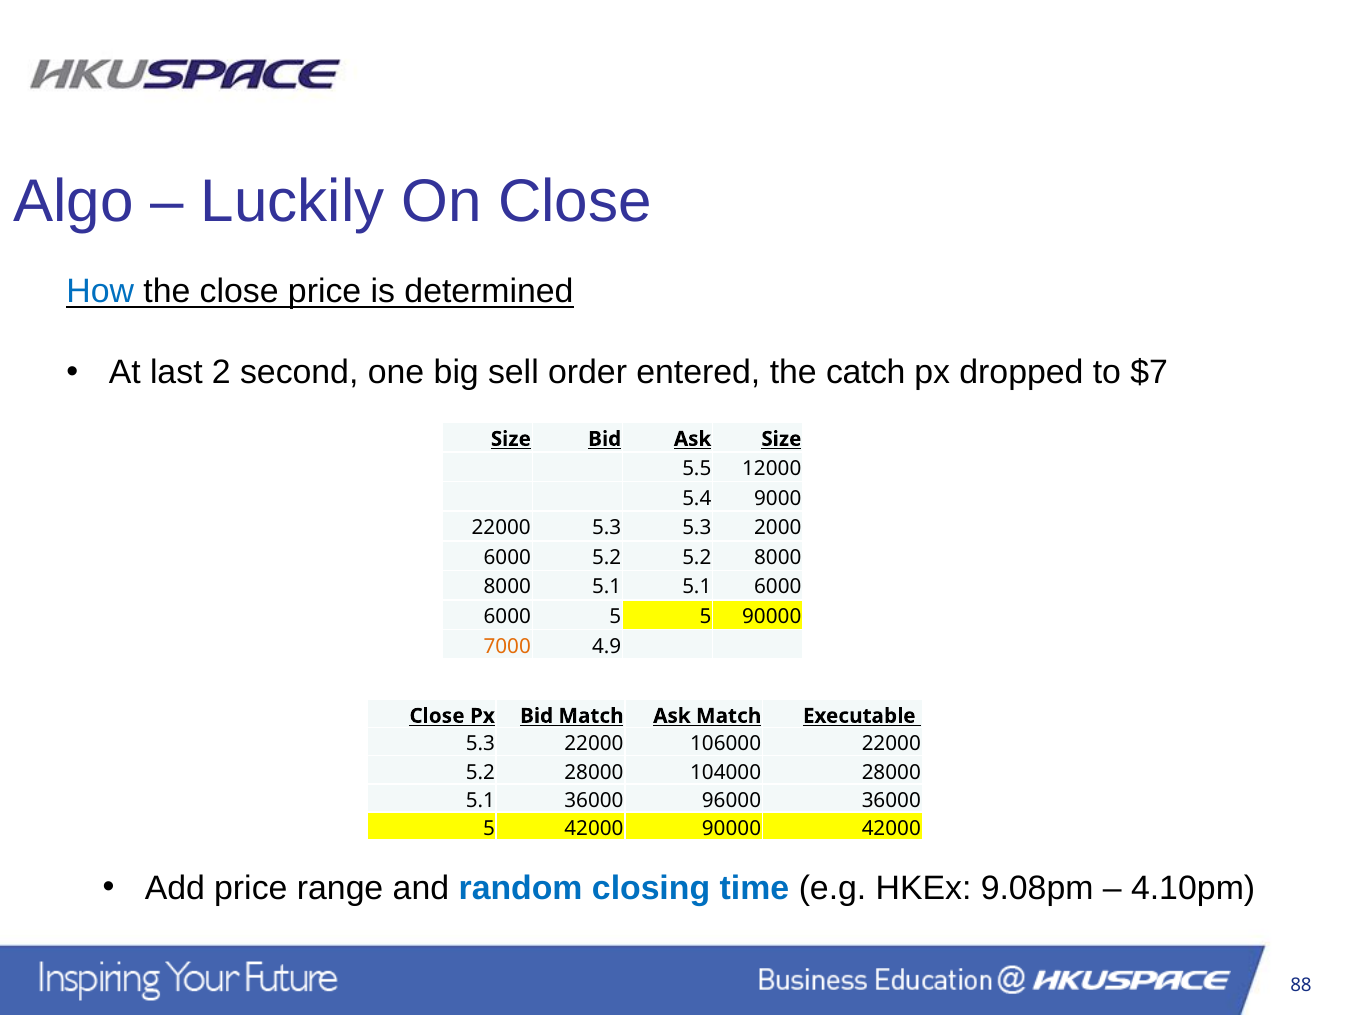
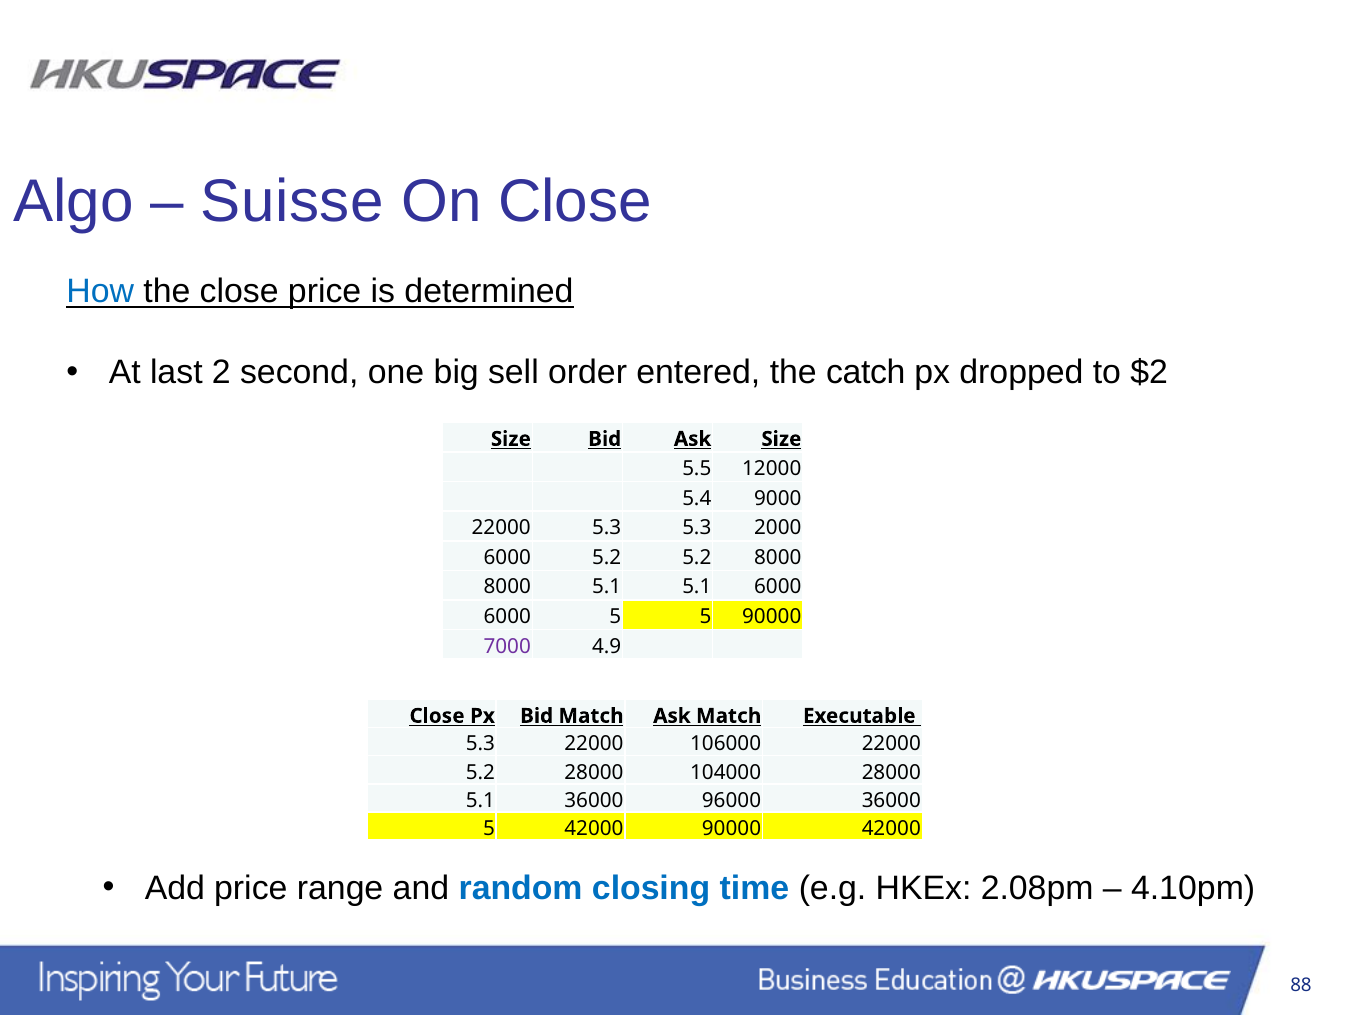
Luckily: Luckily -> Suisse (292, 201)
$7: $7 -> $2 (1149, 373)
7000 colour: orange -> purple (507, 646)
9.08pm: 9.08pm -> 2.08pm (1037, 888)
